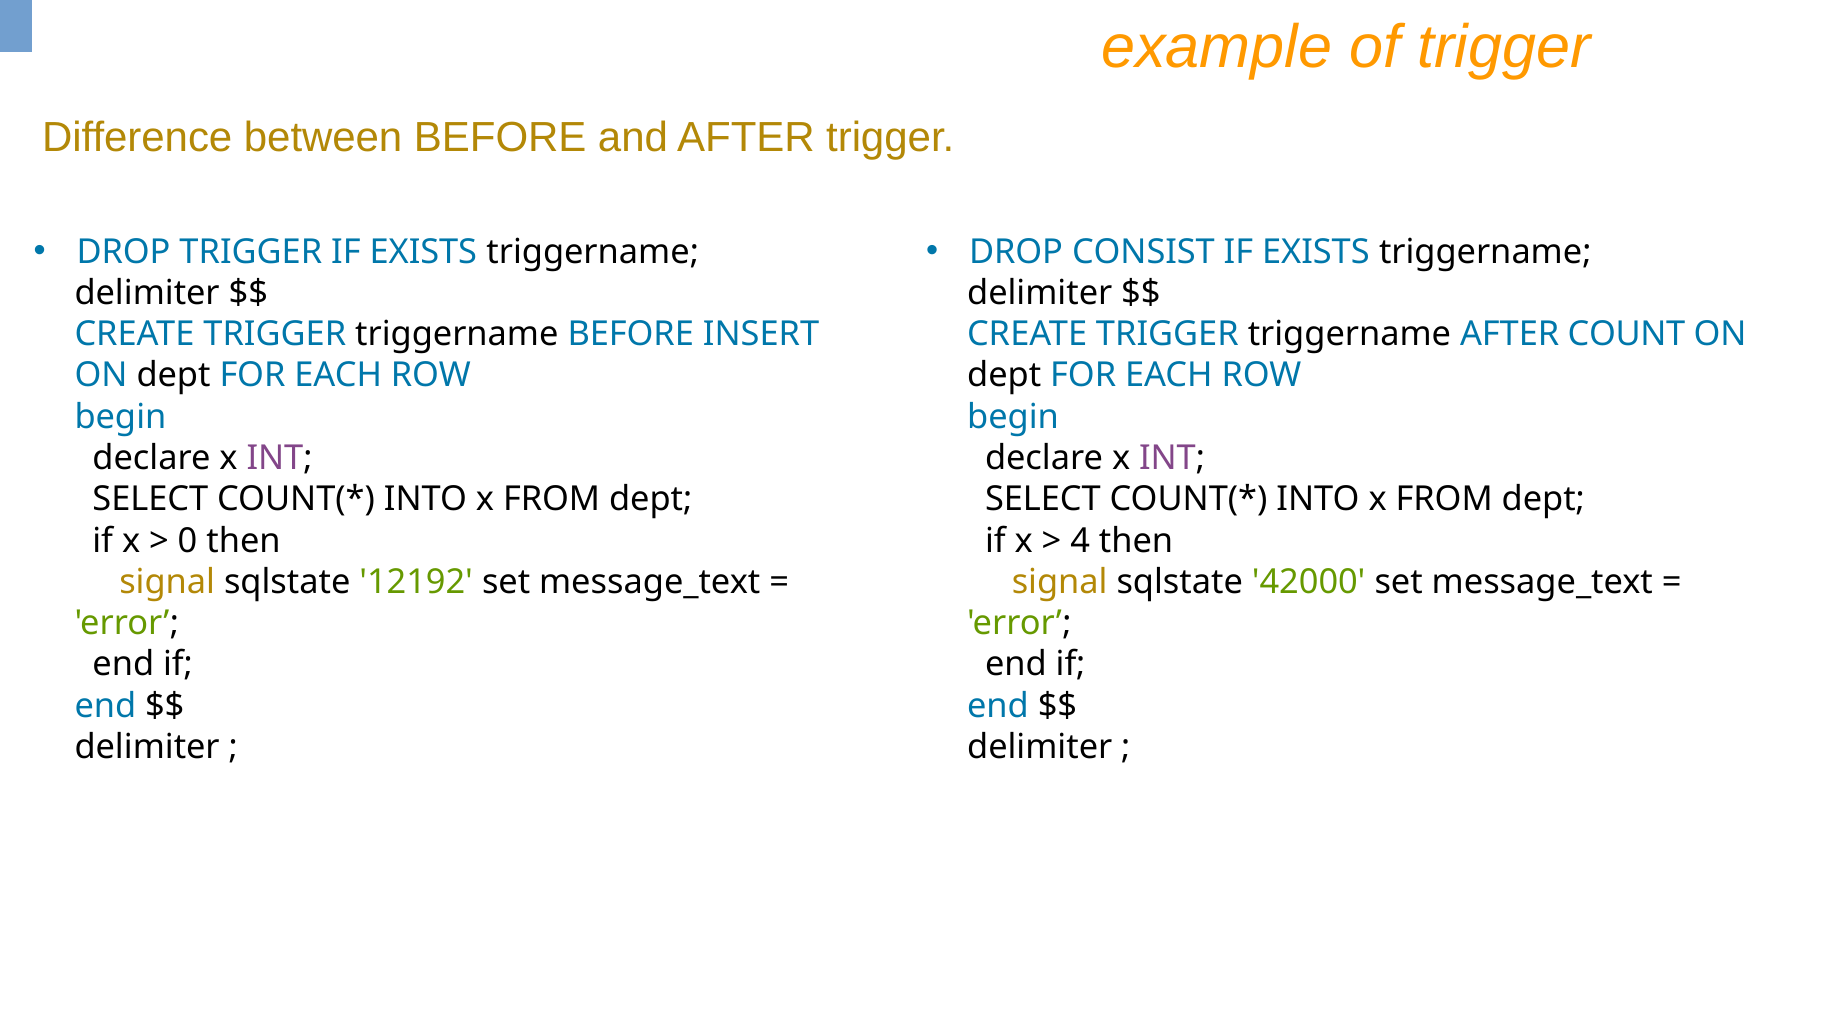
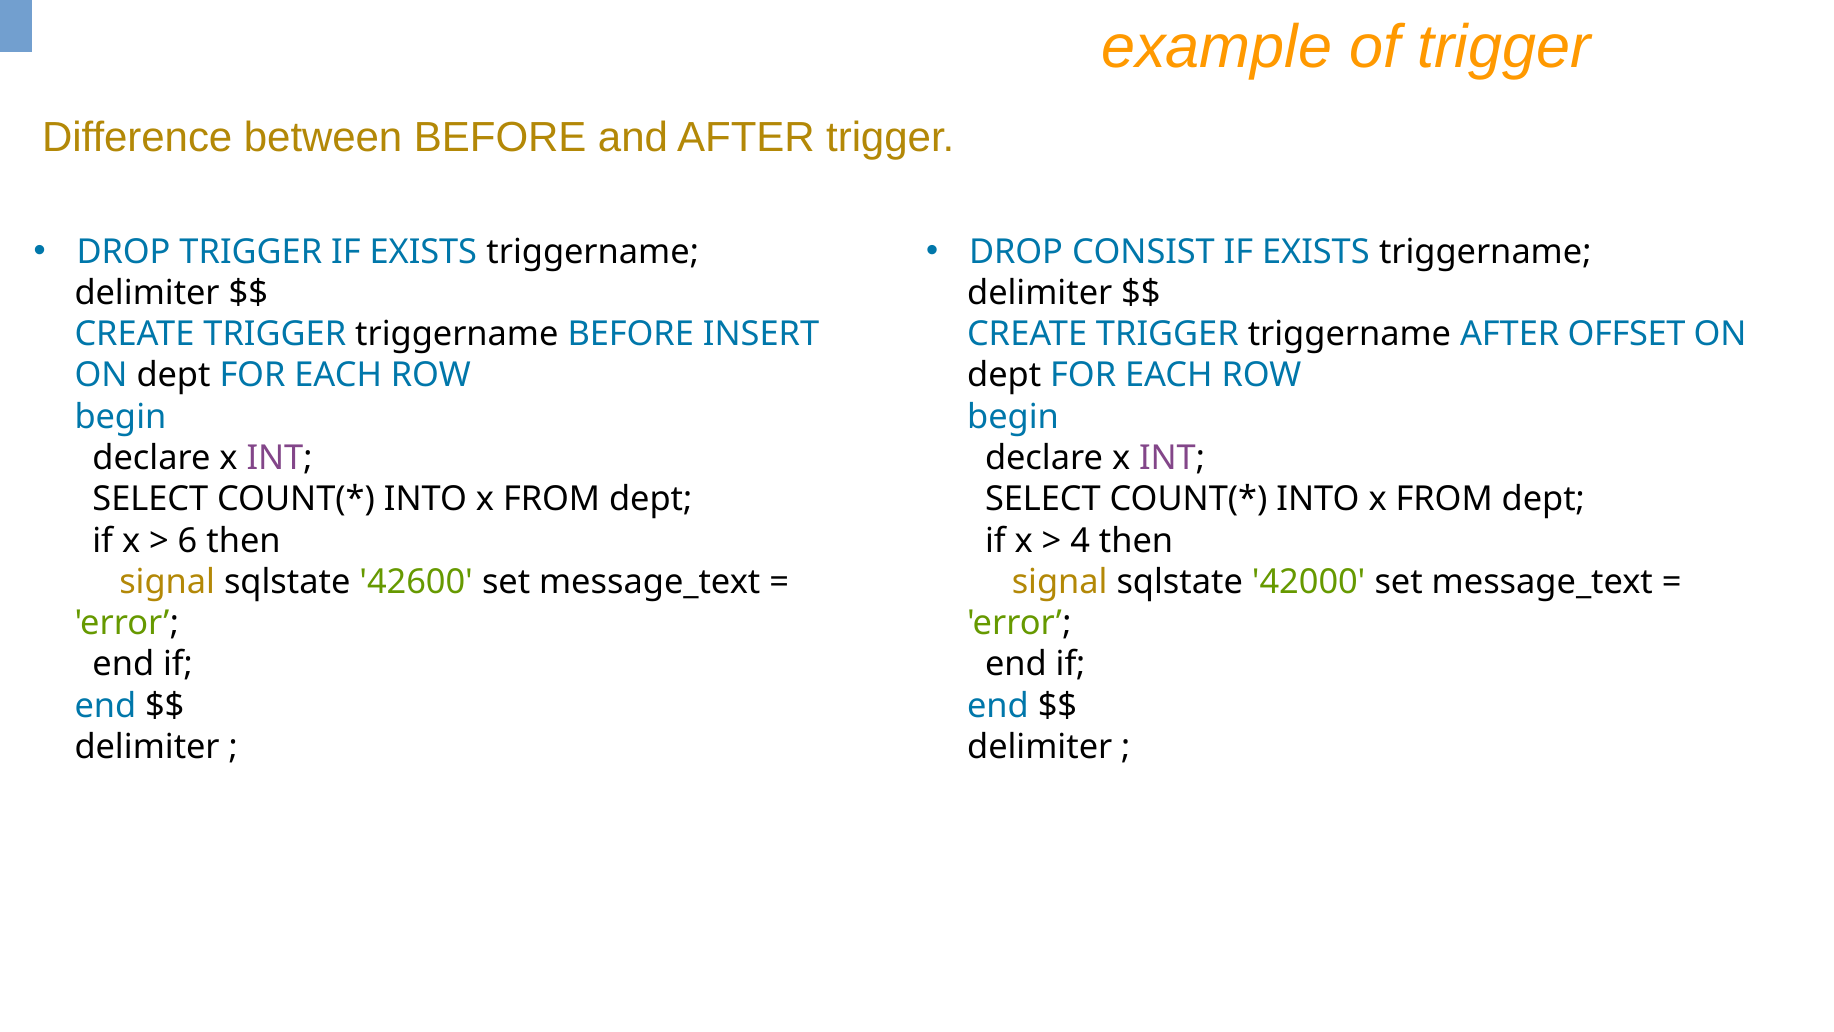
COUNT: COUNT -> OFFSET (1627, 334)
0: 0 -> 6 (188, 540)
12192: 12192 -> 42600 (416, 582)
